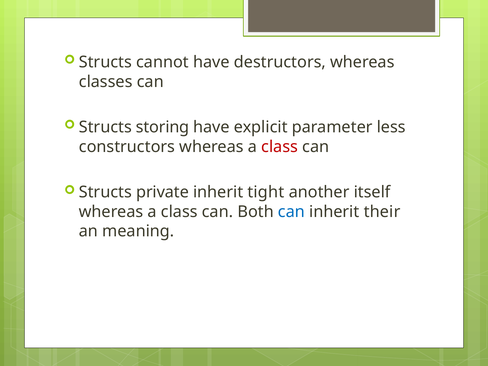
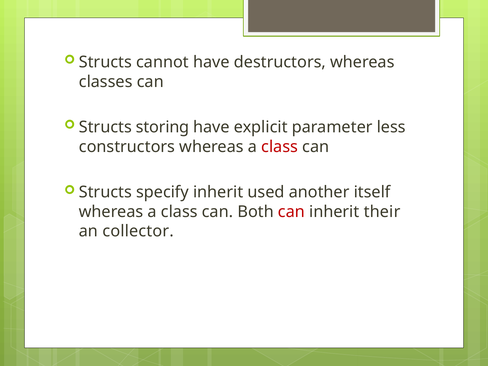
private: private -> specify (162, 192)
tight: tight -> used (266, 192)
can colour: blue -> red (291, 212)
meaning: meaning -> collector (138, 231)
